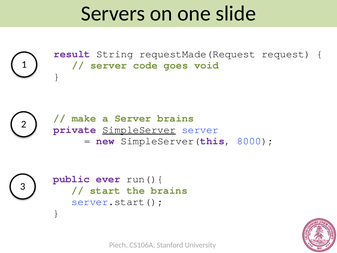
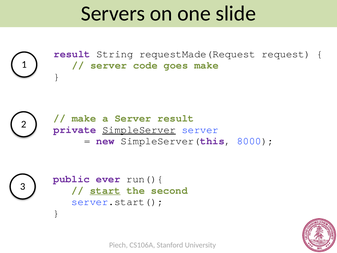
goes void: void -> make (207, 65)
Server brains: brains -> result (176, 118)
start underline: none -> present (105, 190)
the brains: brains -> second (169, 190)
